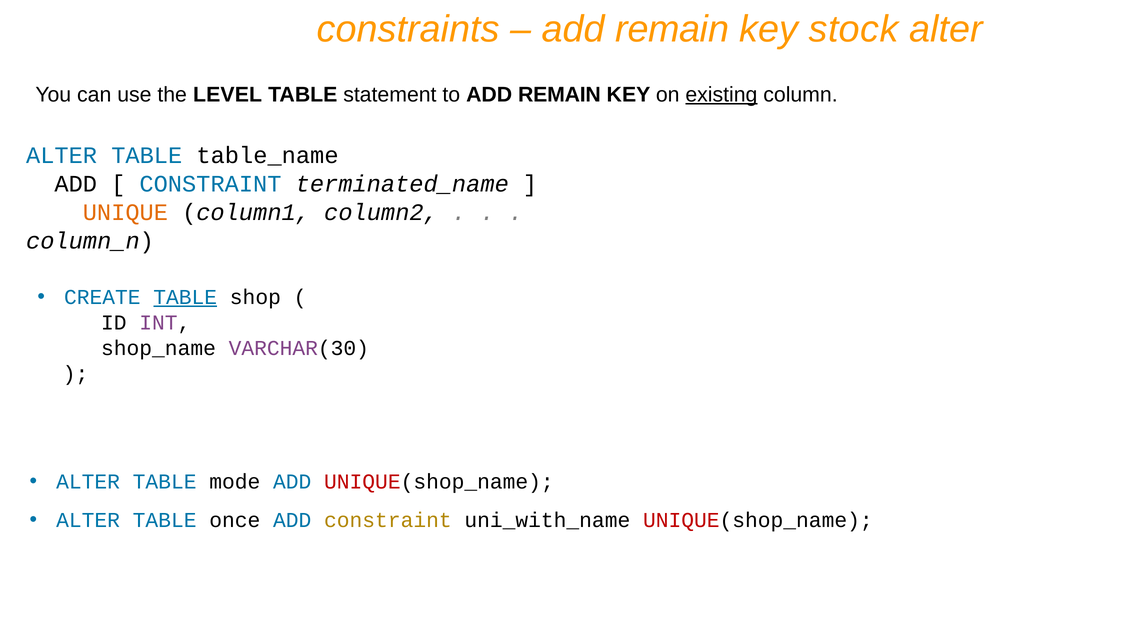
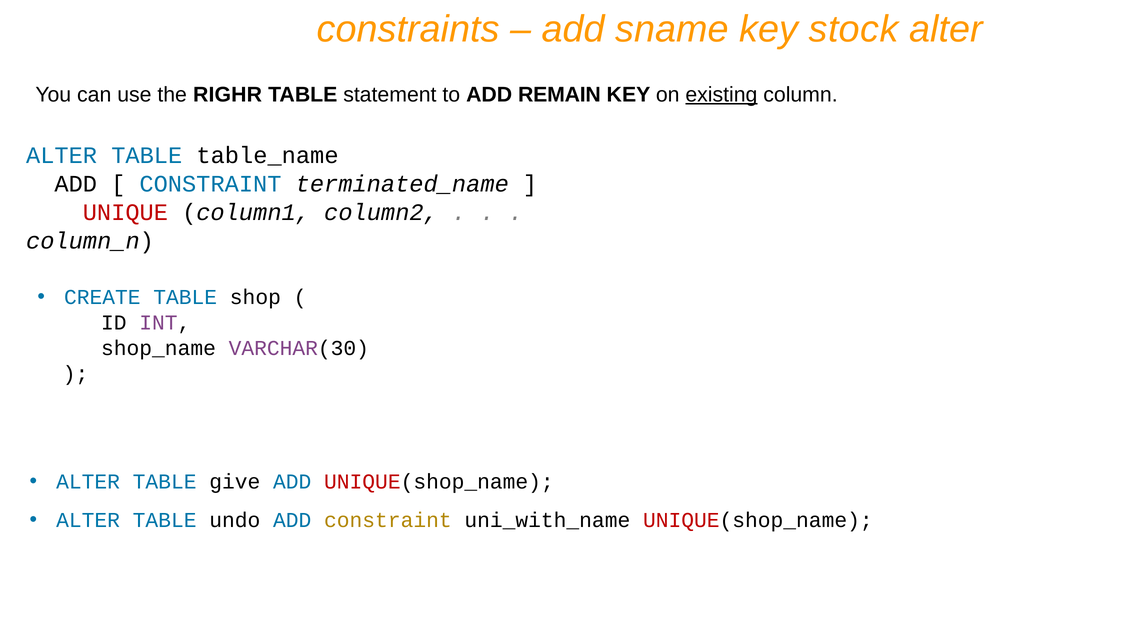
remain: remain -> sname (672, 30)
LEVEL: LEVEL -> RIGHR (228, 94)
UNIQUE colour: orange -> red (125, 212)
TABLE underline: present -> none (185, 297)
mode: mode -> give (235, 482)
once: once -> undo (235, 520)
